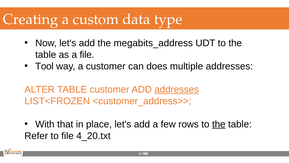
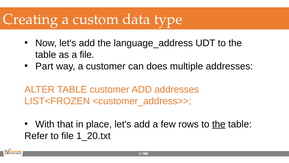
megabits_address: megabits_address -> language_address (153, 43)
Tool: Tool -> Part (44, 66)
addresses underline: present -> none (177, 89)
4_20.txt: 4_20.txt -> 1_20.txt (93, 135)
